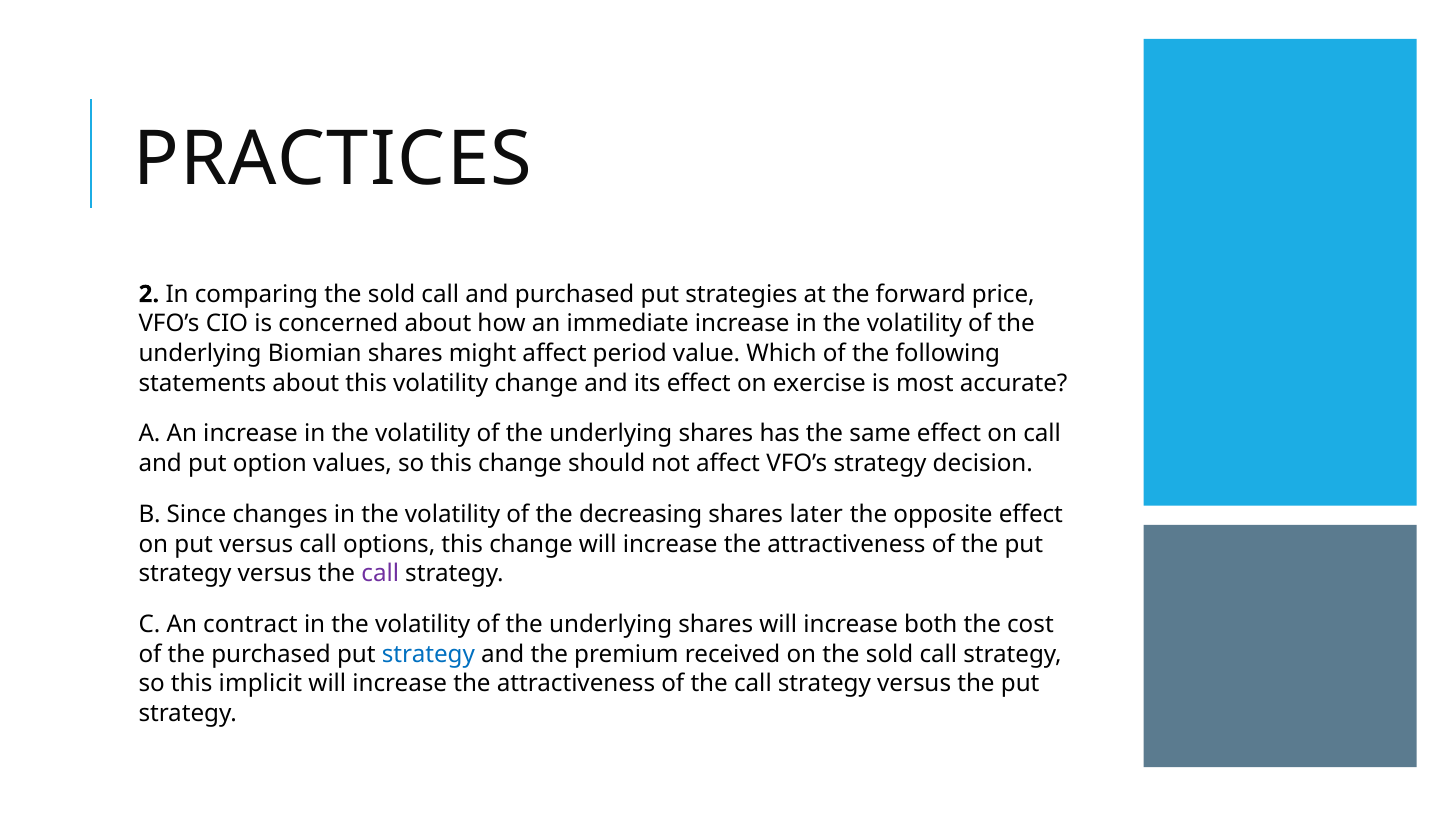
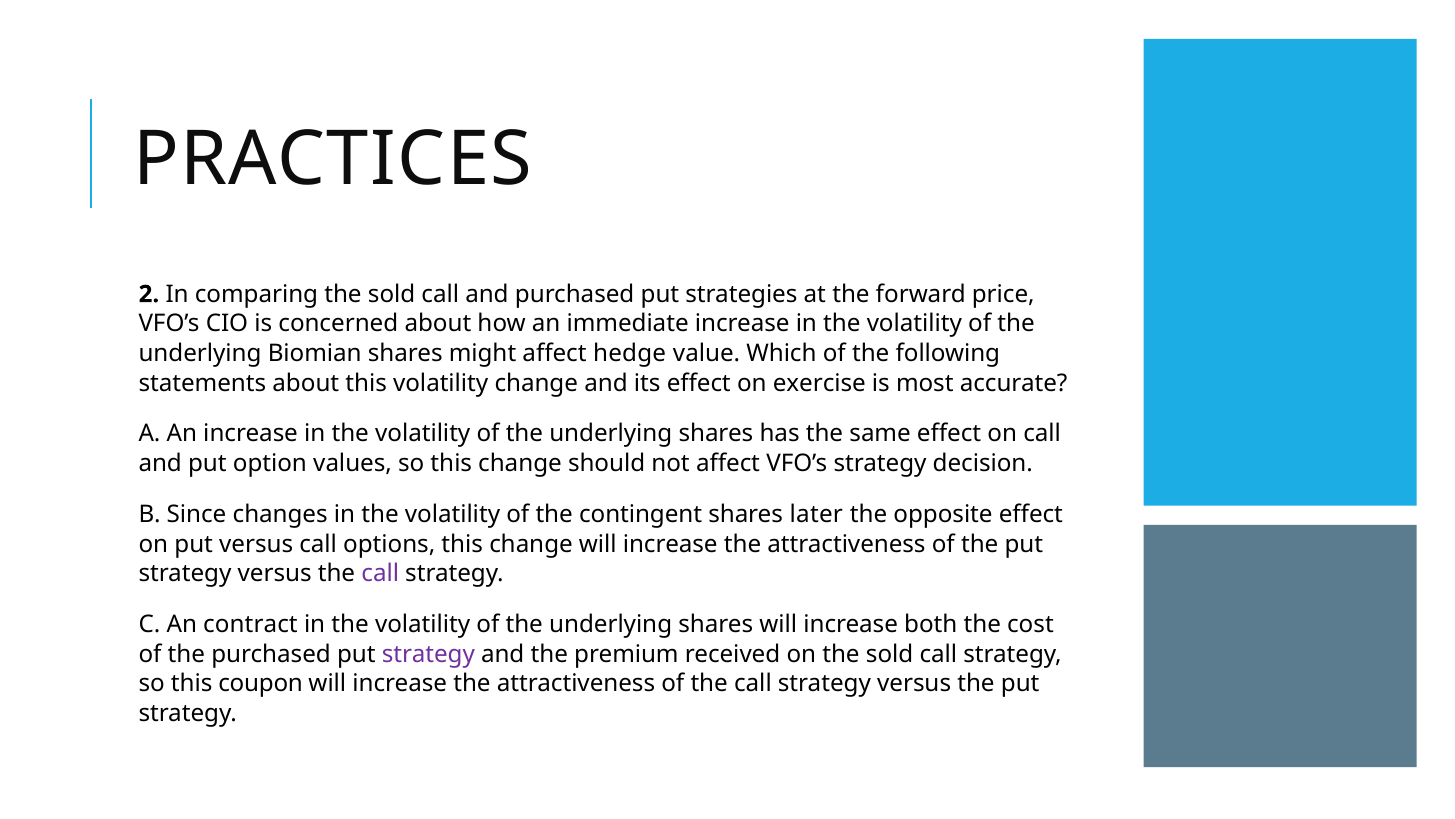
period: period -> hedge (630, 353)
decreasing: decreasing -> contingent (641, 514)
strategy colour: blue -> purple (428, 654)
implicit: implicit -> coupon (261, 683)
